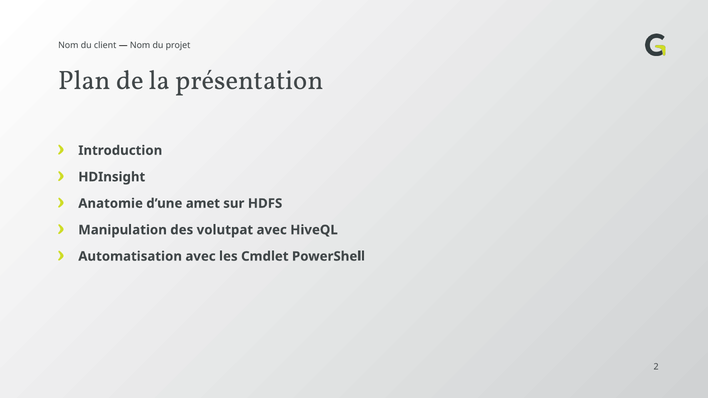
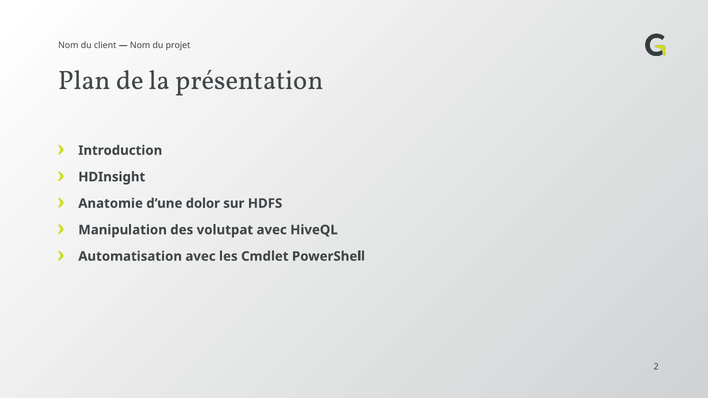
amet: amet -> dolor (203, 204)
